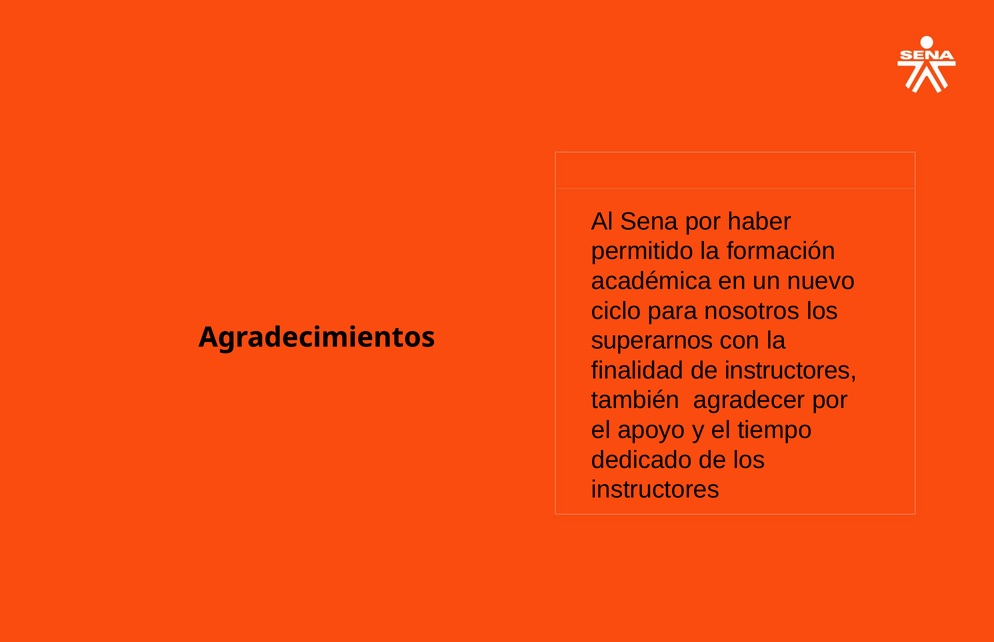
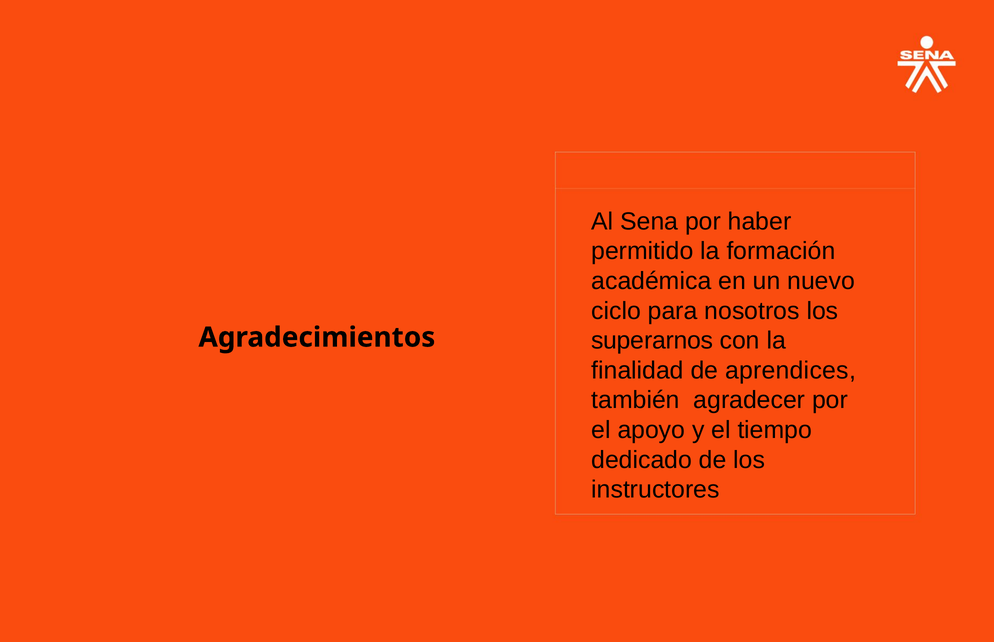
de instructores: instructores -> aprendices (791, 370)
